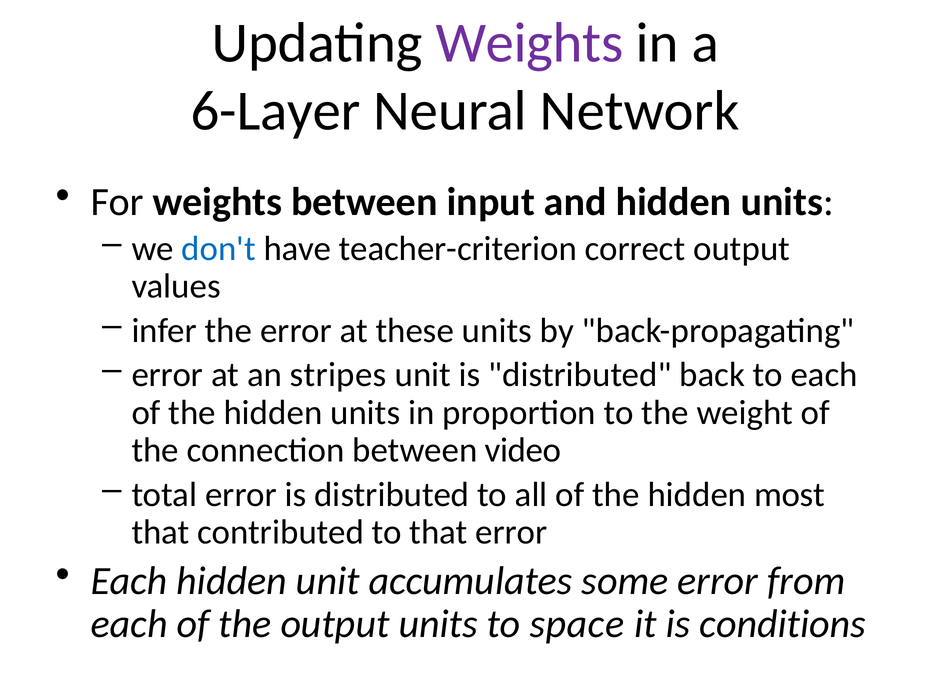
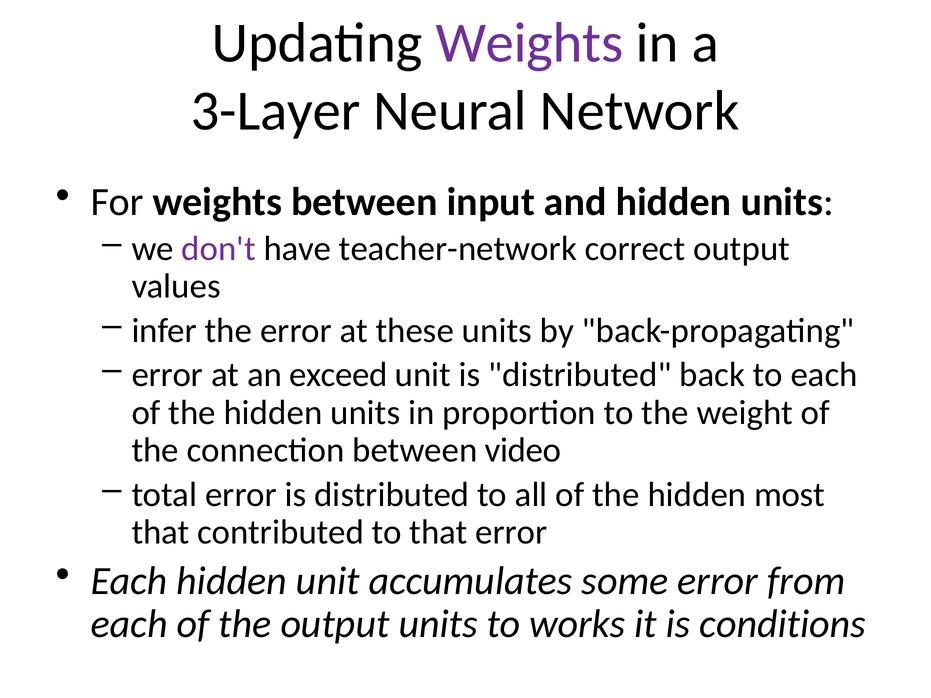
6-Layer: 6-Layer -> 3-Layer (276, 111)
don't colour: blue -> purple (219, 249)
teacher-criterion: teacher-criterion -> teacher-network (458, 249)
stripes: stripes -> exceed (338, 375)
space: space -> works (577, 624)
